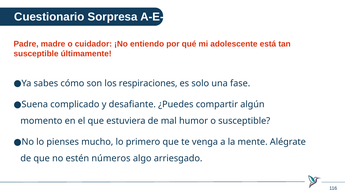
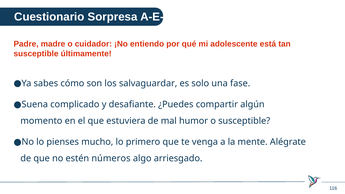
respiraciones: respiraciones -> salvaguardar (148, 83)
